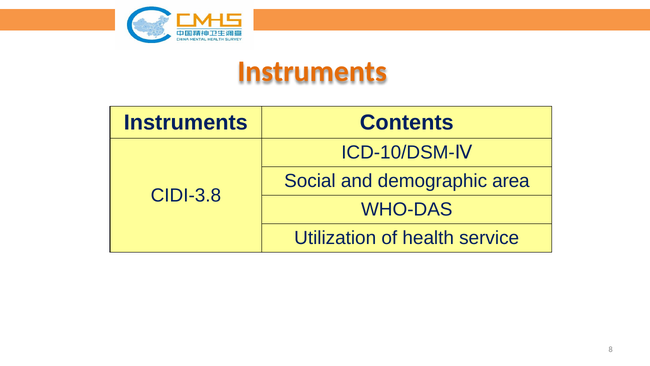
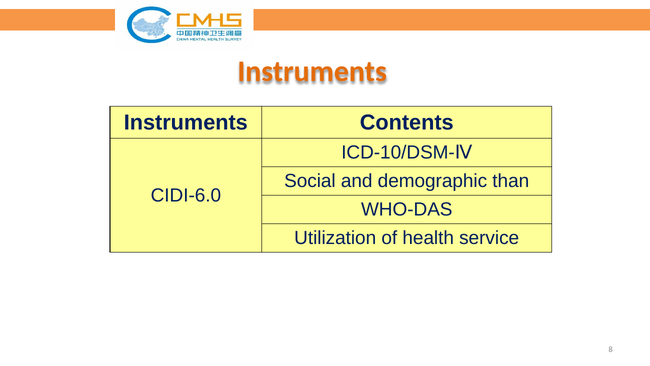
area: area -> than (511, 181)
CIDI-3.8: CIDI-3.8 -> CIDI-6.0 (186, 195)
